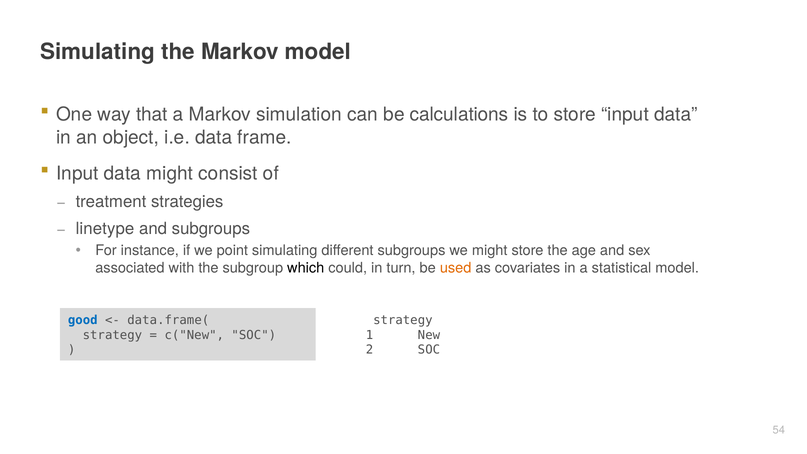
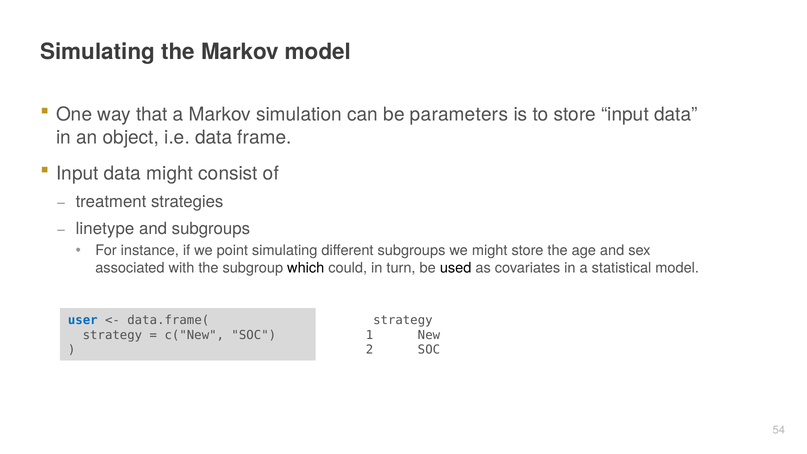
calculations: calculations -> parameters (459, 114)
used colour: orange -> black (456, 268)
good: good -> user (83, 320)
